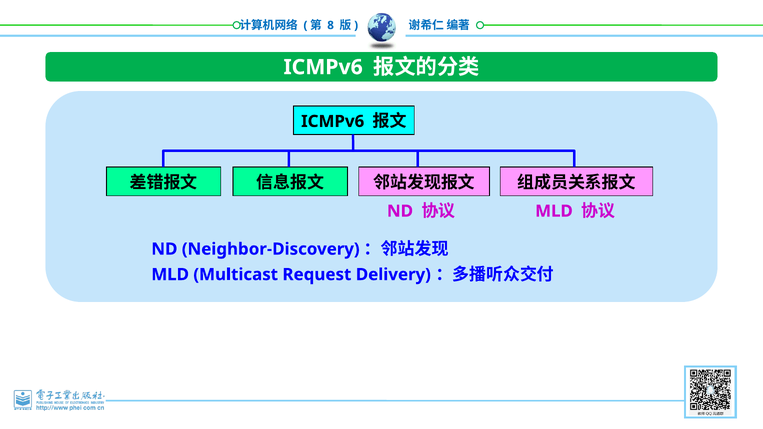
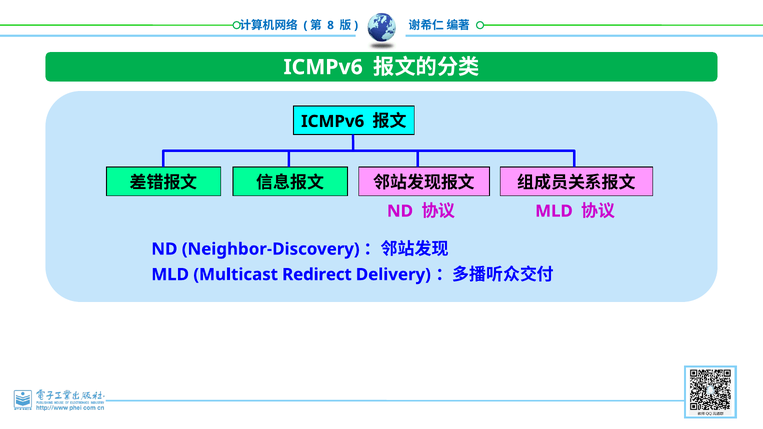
Request: Request -> Redirect (317, 275)
